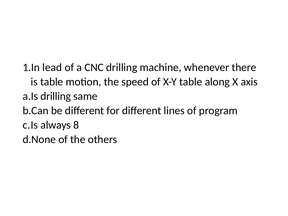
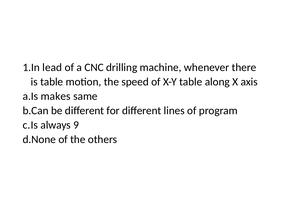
drilling: drilling -> makes (56, 96)
8: 8 -> 9 (76, 125)
